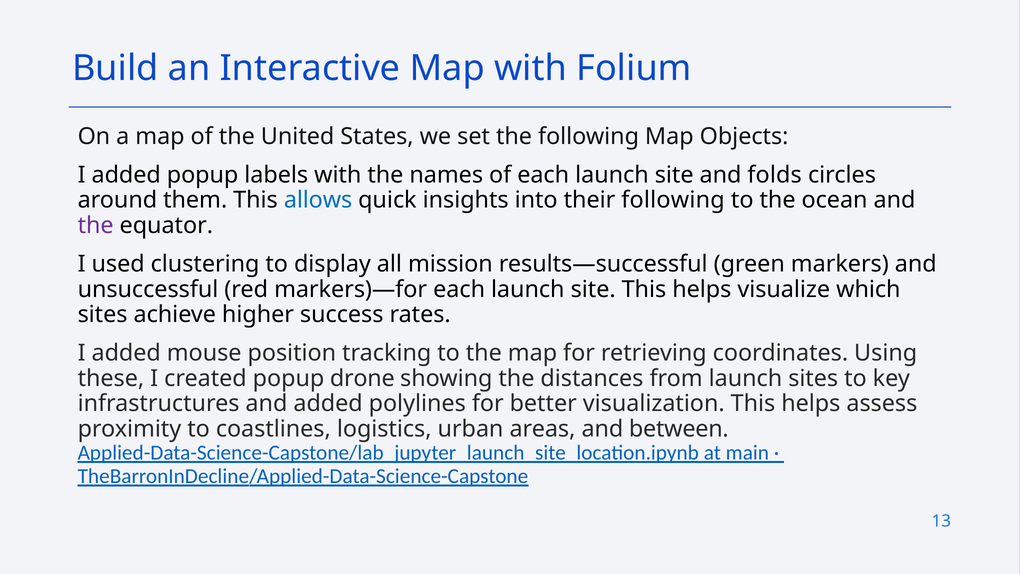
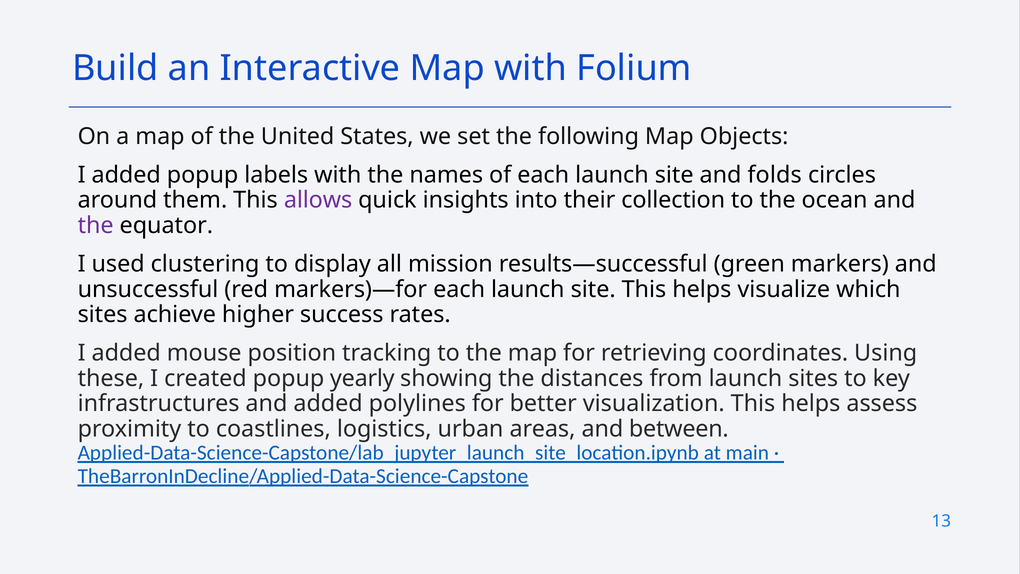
allows colour: blue -> purple (318, 200)
their following: following -> collection (673, 200)
drone: drone -> yearly (362, 378)
